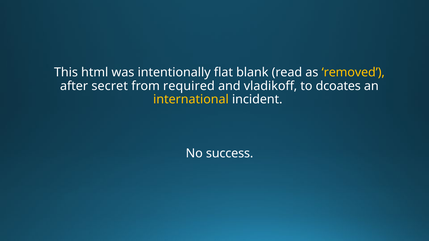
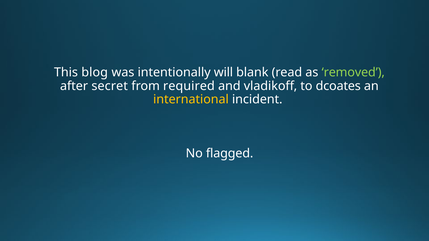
html: html -> blog (95, 73)
flat: flat -> will (223, 73)
removed colour: yellow -> light green (353, 73)
success: success -> flagged (230, 154)
